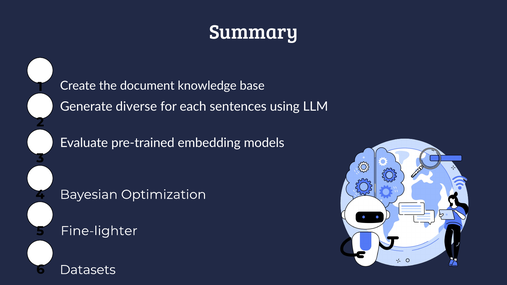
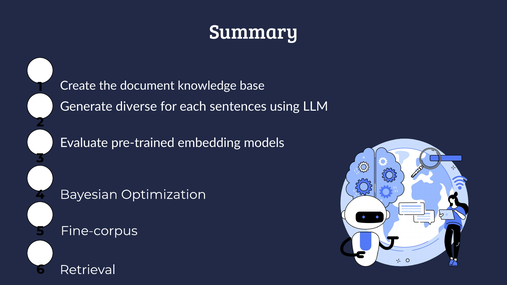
Fine-lighter: Fine-lighter -> Fine-corpus (99, 231)
Datasets: Datasets -> Retrieval (88, 270)
